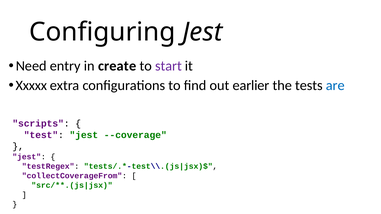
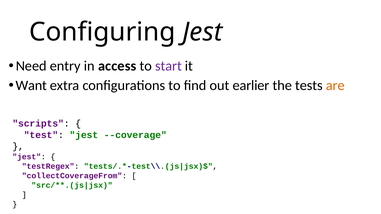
create: create -> access (117, 66)
Xxxxx: Xxxxx -> Want (31, 86)
are colour: blue -> orange (335, 86)
